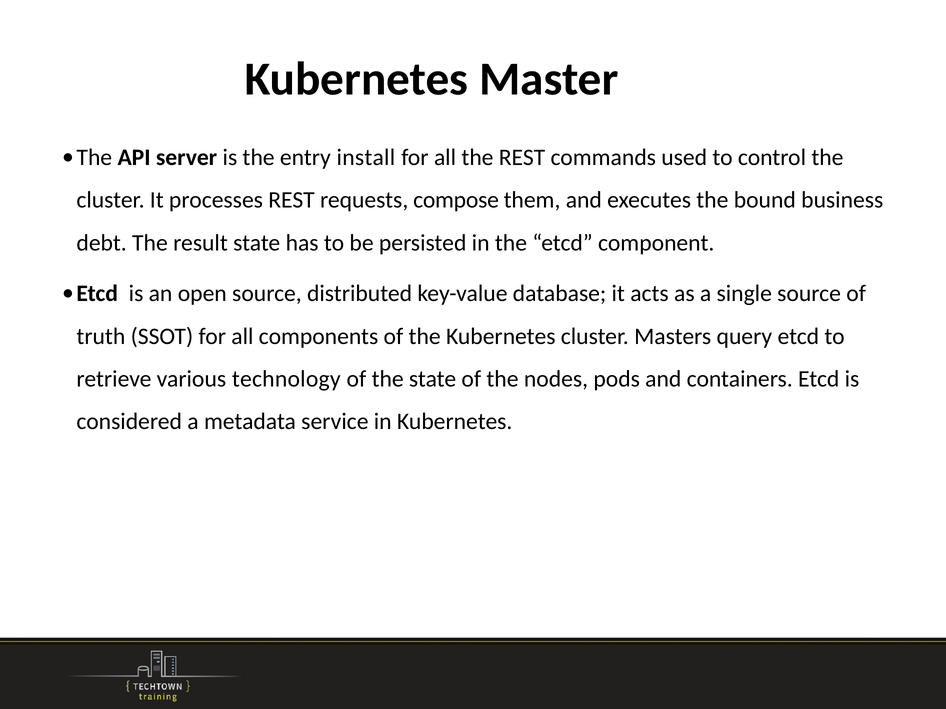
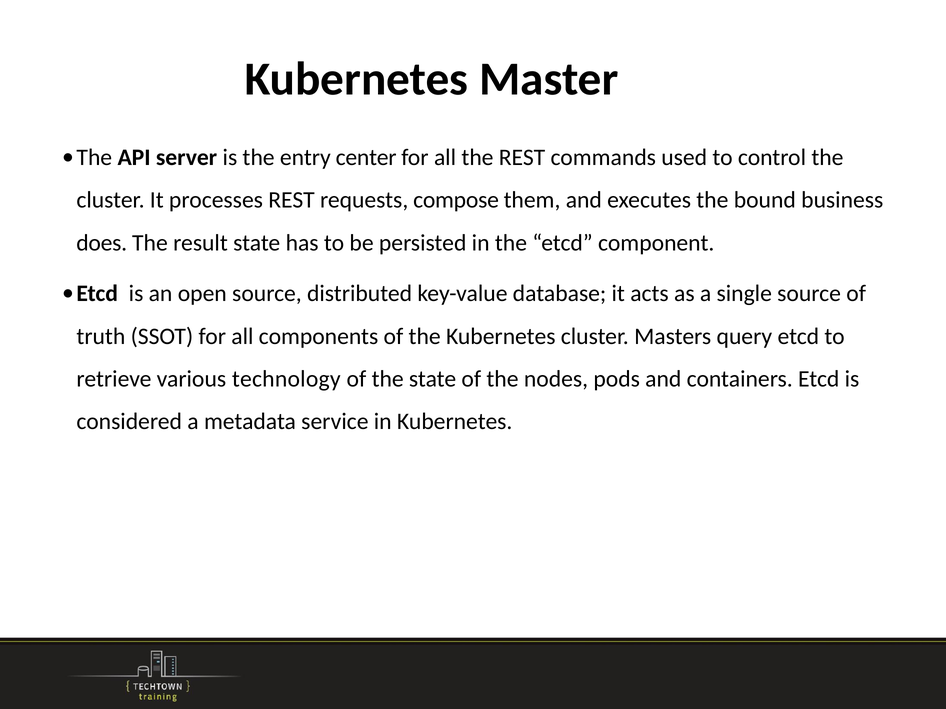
install: install -> center (366, 158)
debt: debt -> does (102, 243)
